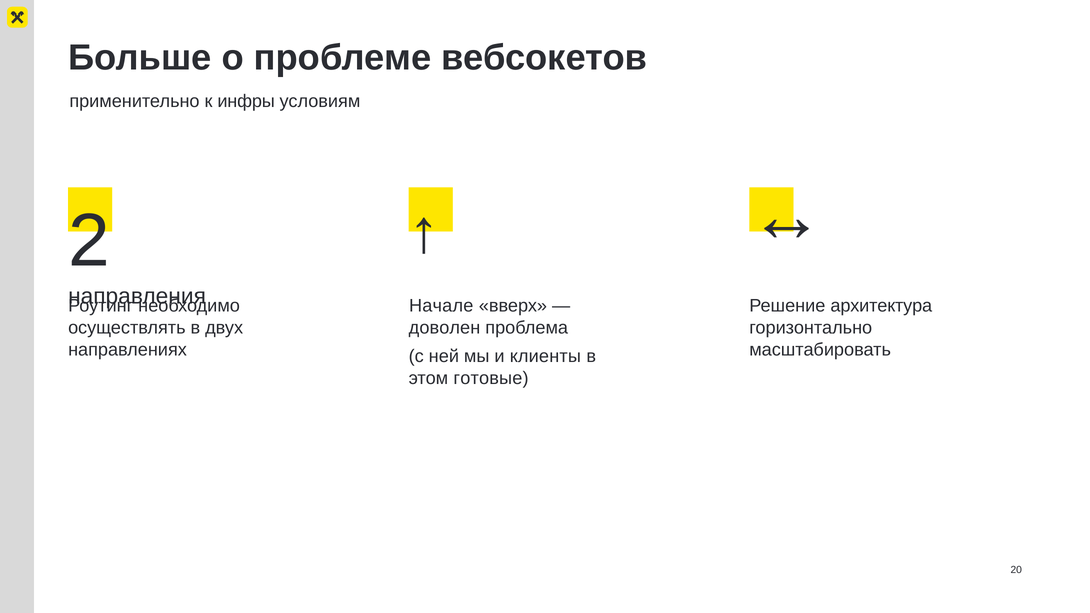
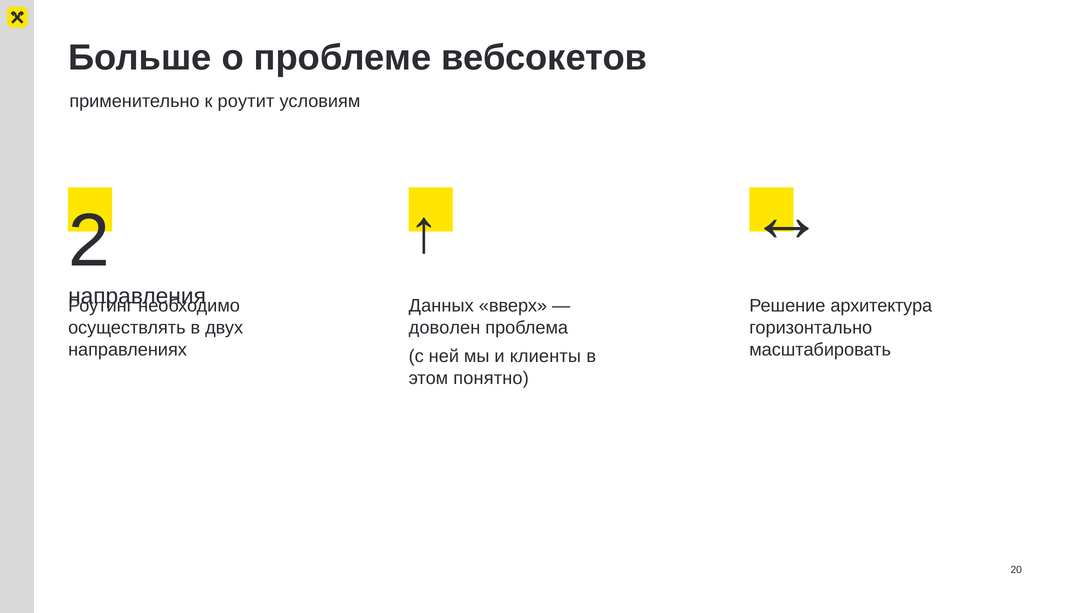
инфры: инфры -> роутит (246, 101)
Начале: Начале -> Данных (441, 306)
готовые: готовые -> понятно (491, 378)
